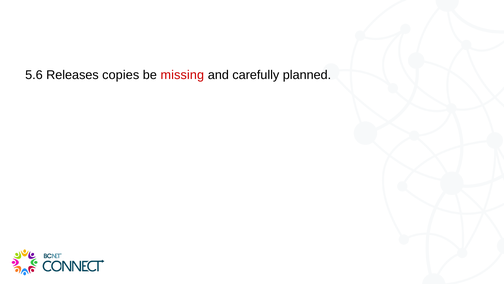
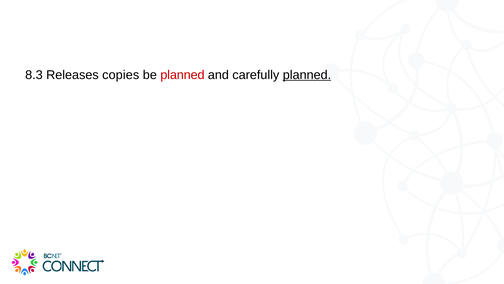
5.6: 5.6 -> 8.3 (34, 75)
be missing: missing -> planned (182, 75)
planned underline: none -> present (307, 75)
